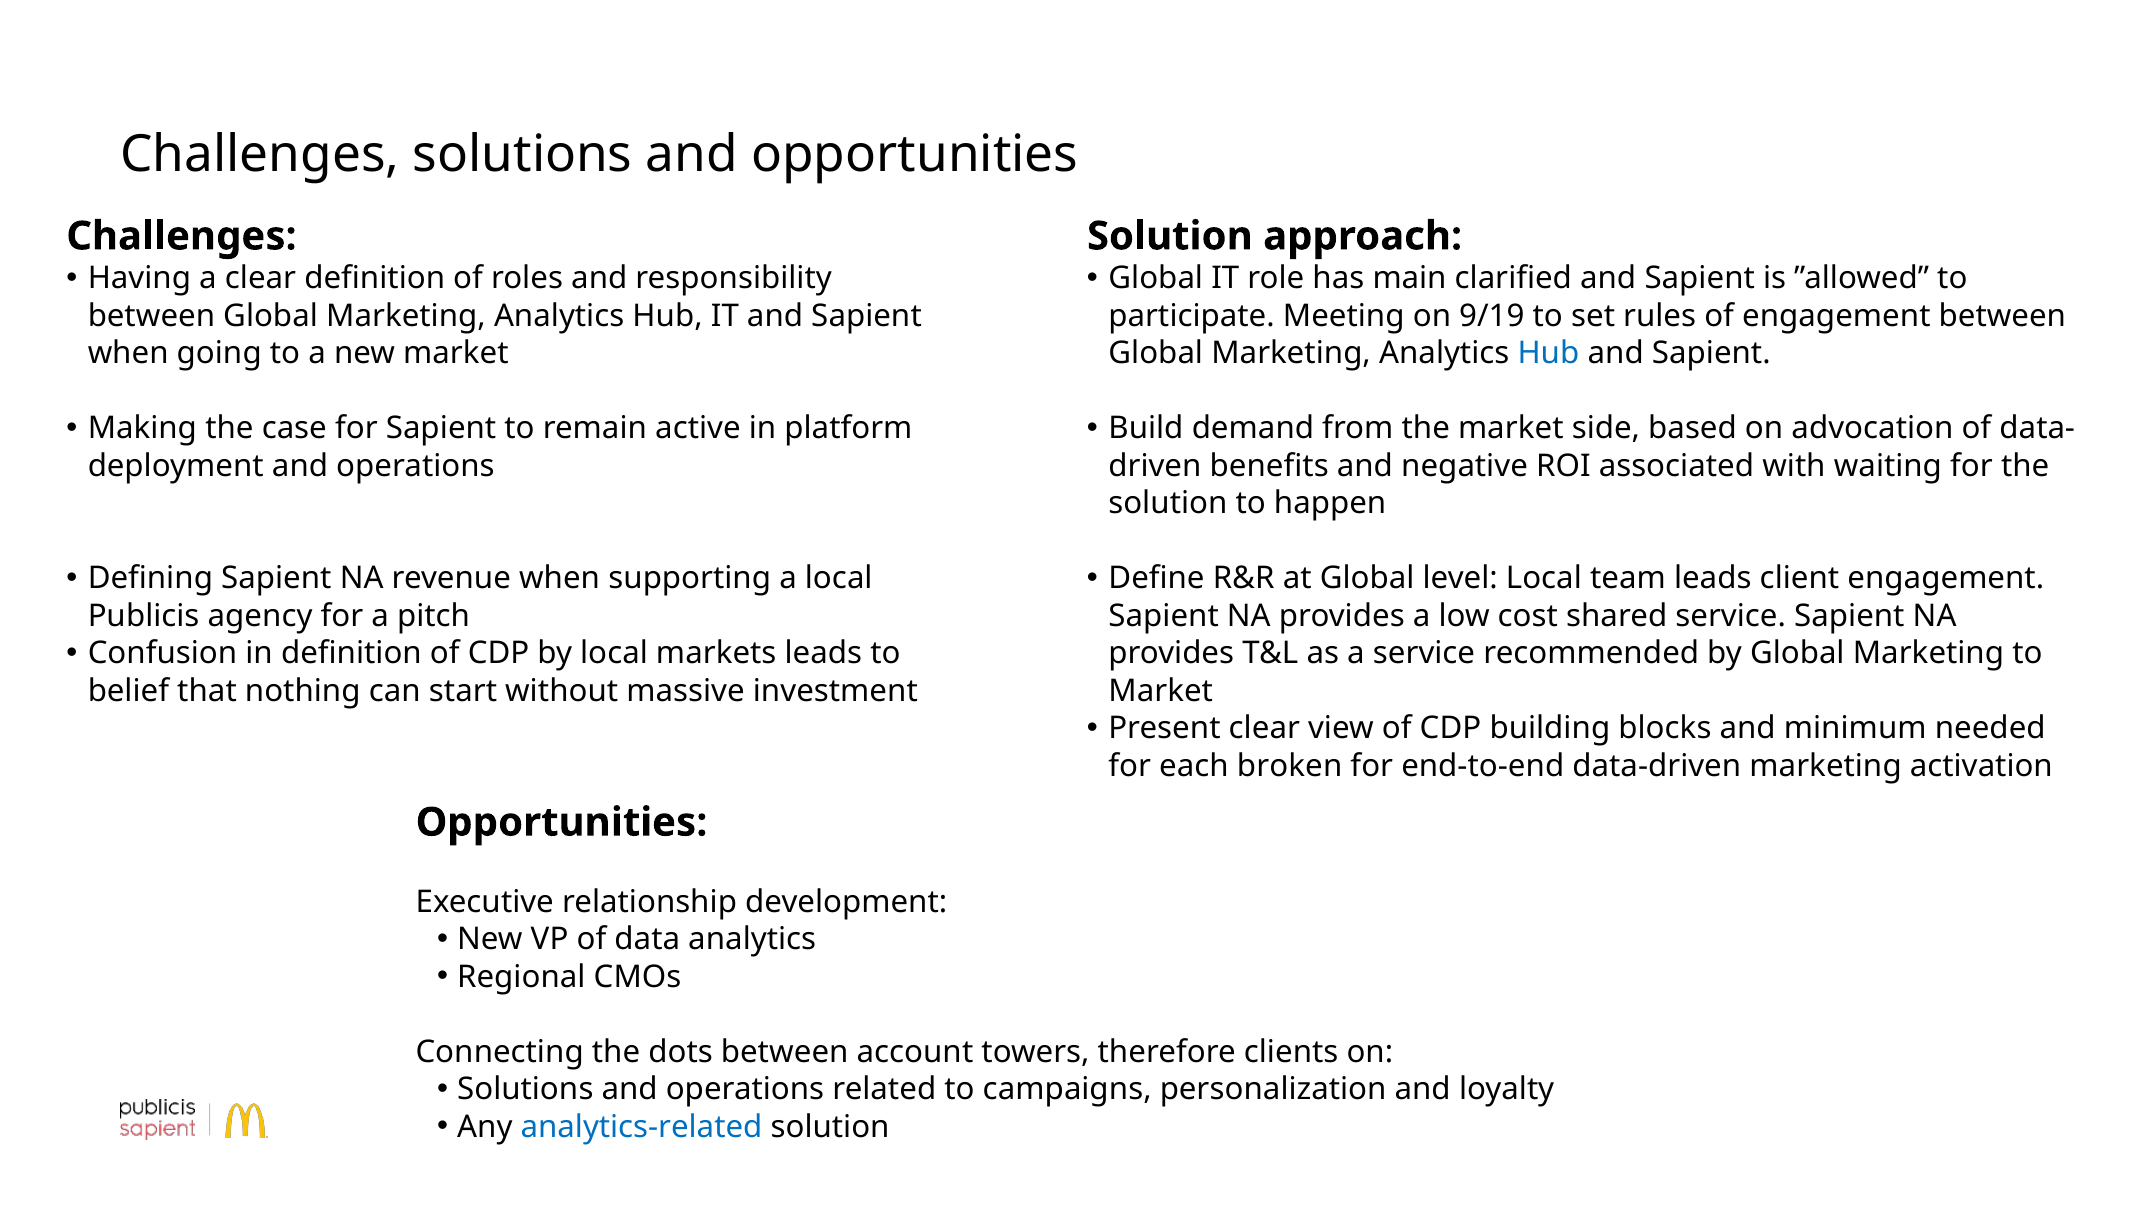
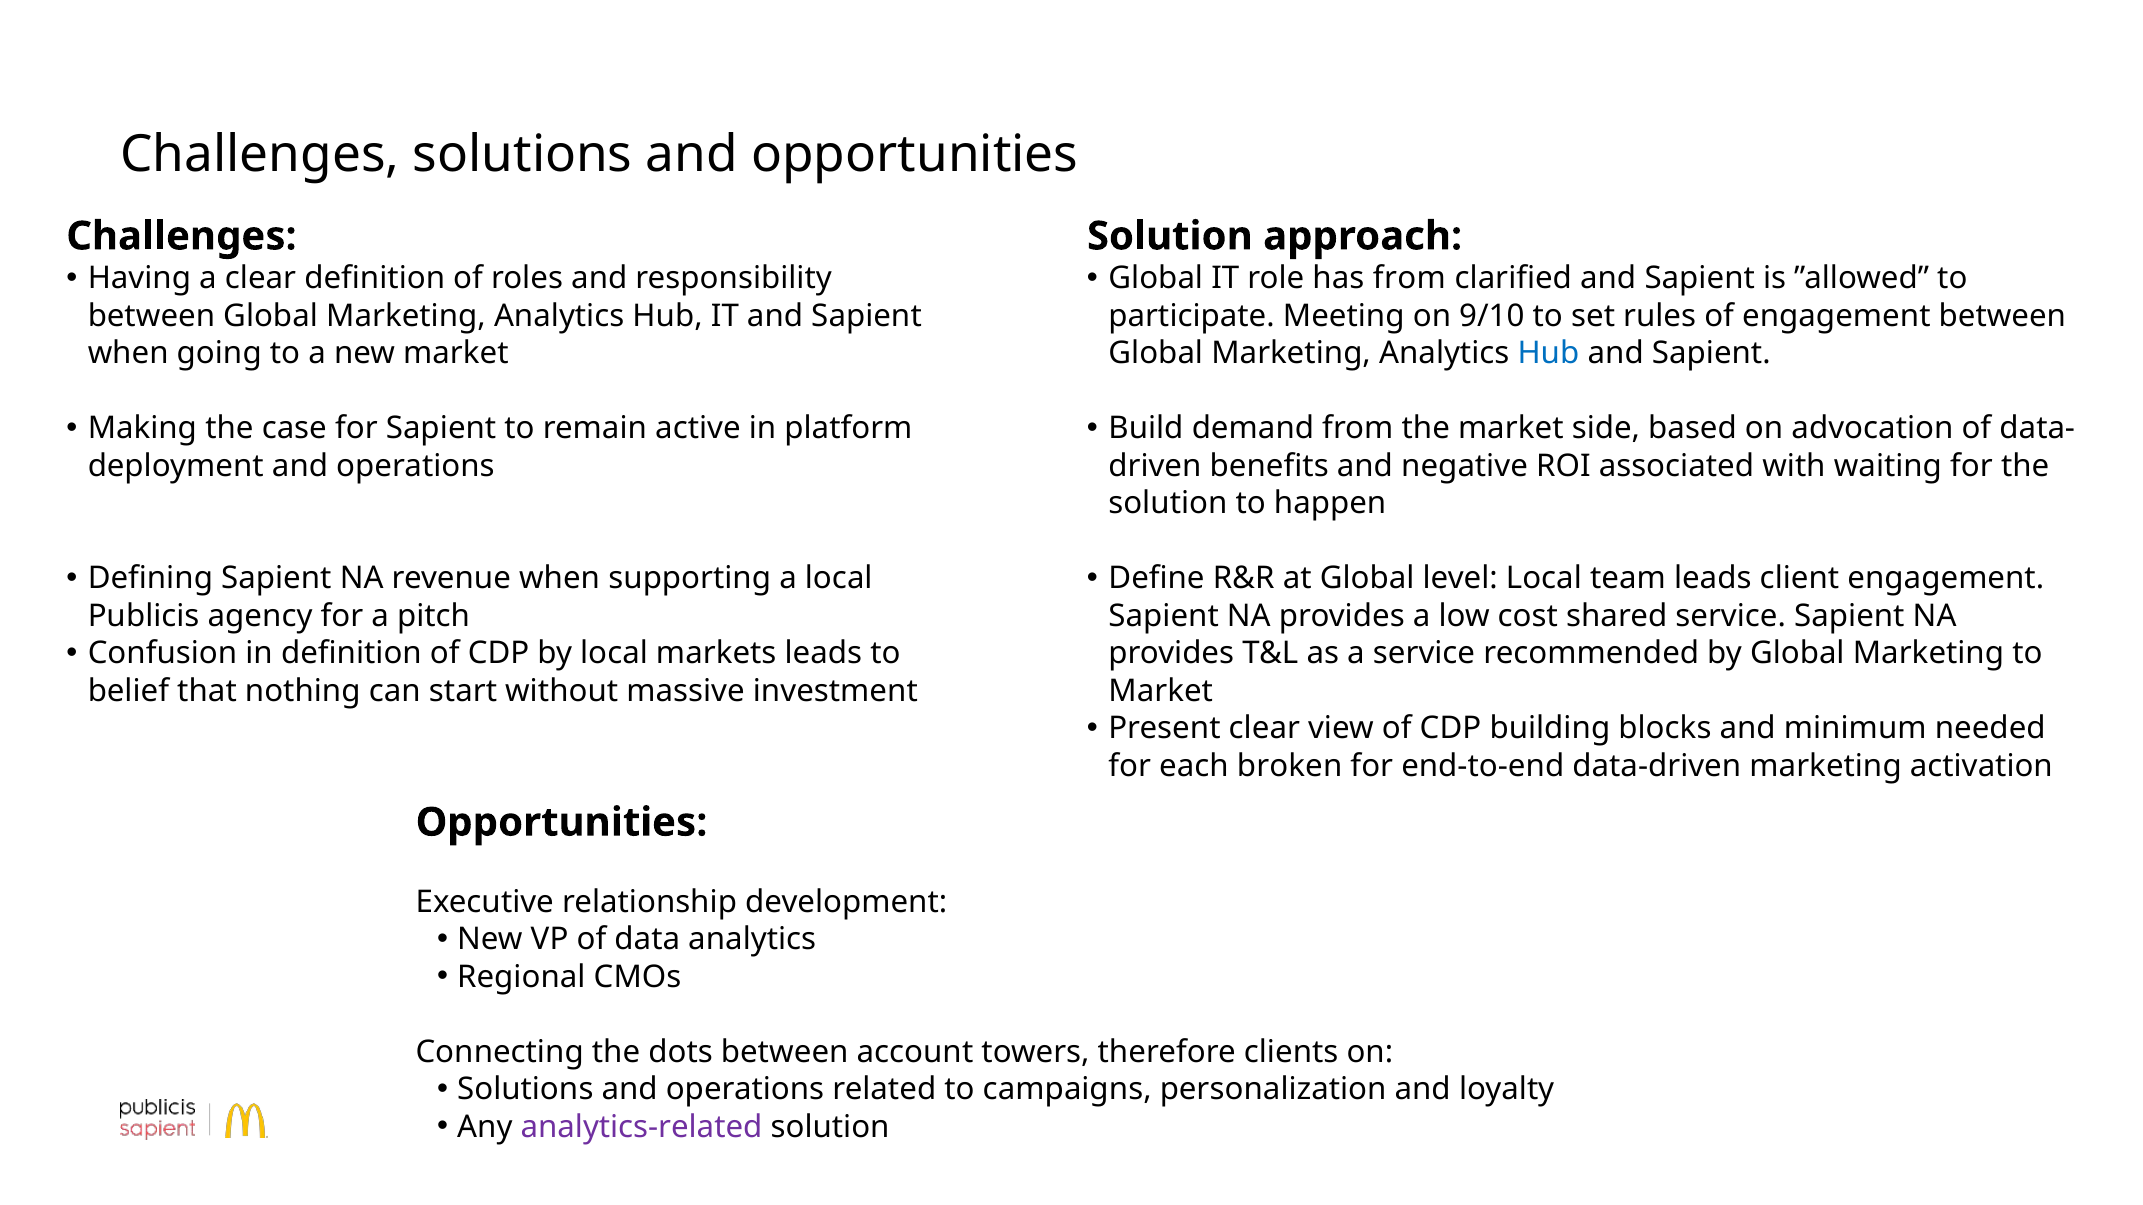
has main: main -> from (1409, 279)
9/19: 9/19 -> 9/10 (1492, 316)
analytics-related colour: blue -> purple (642, 1128)
